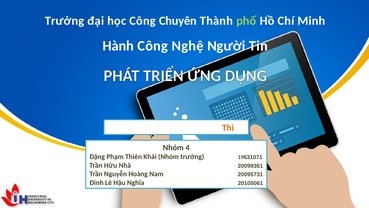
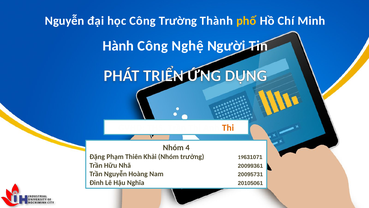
Trưởng: Trưởng -> Nguyễn (65, 21)
Chuyên: Chuyên -> Trường (178, 21)
phố colour: light green -> yellow (246, 21)
